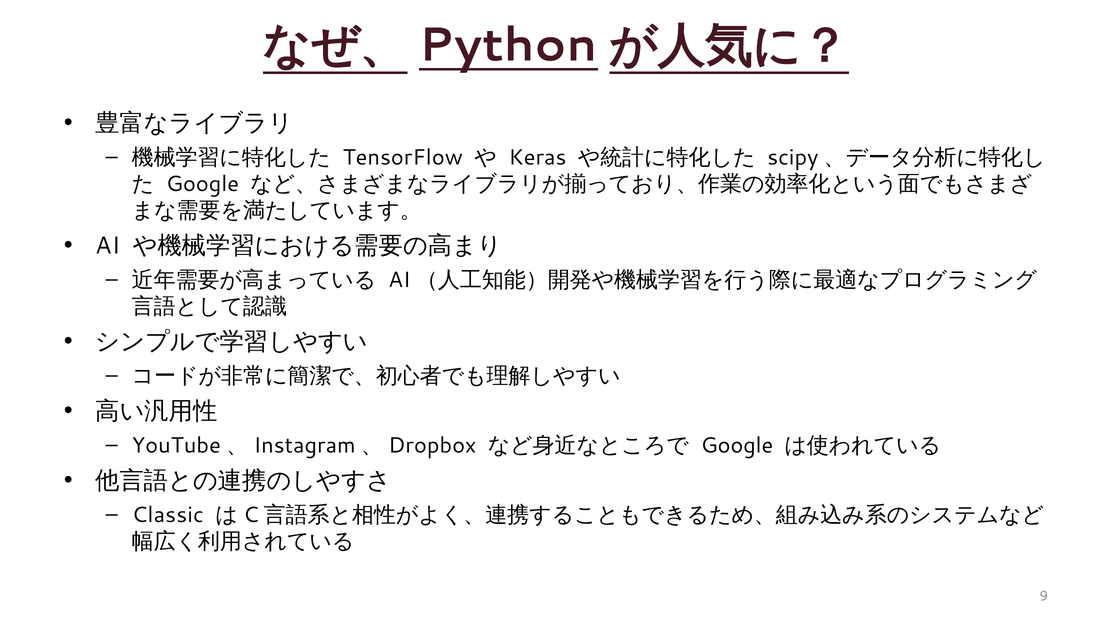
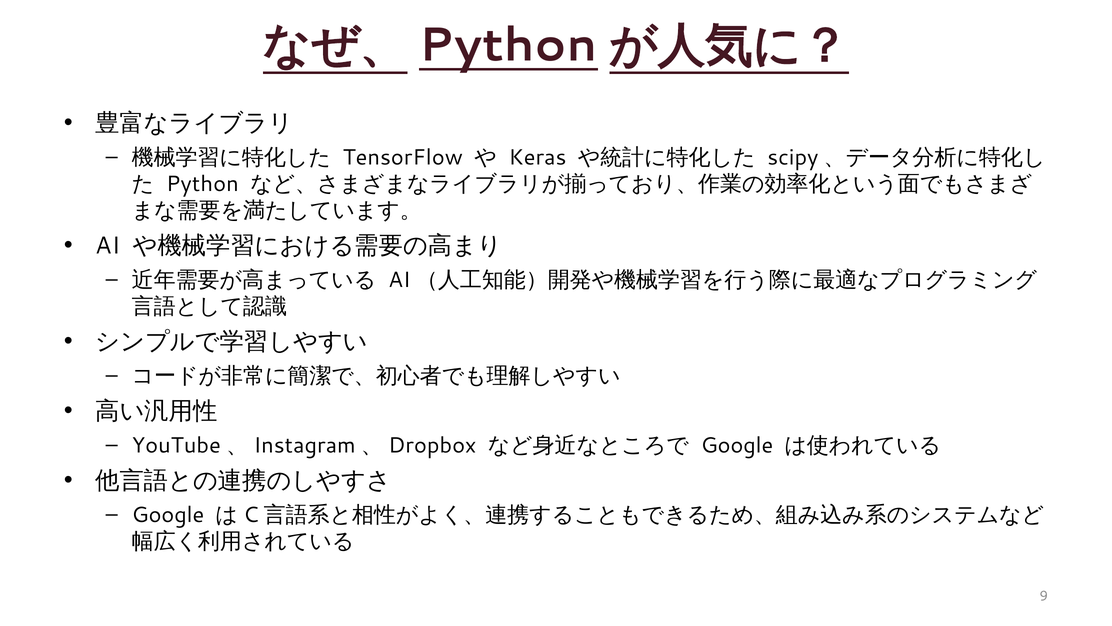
Google: Google -> Python (202, 184)
Classic: Classic -> Google (168, 515)
